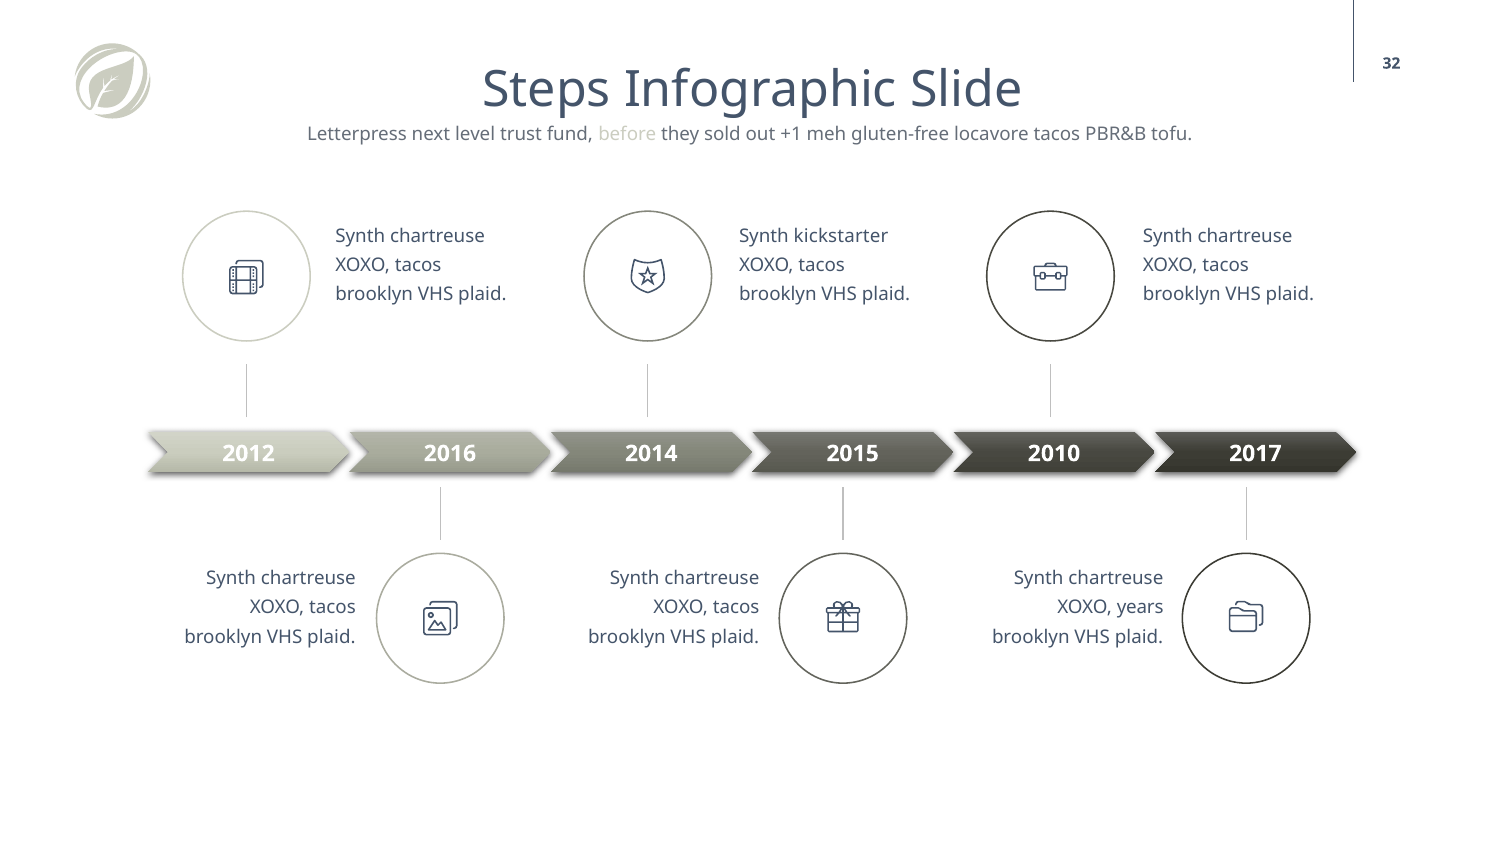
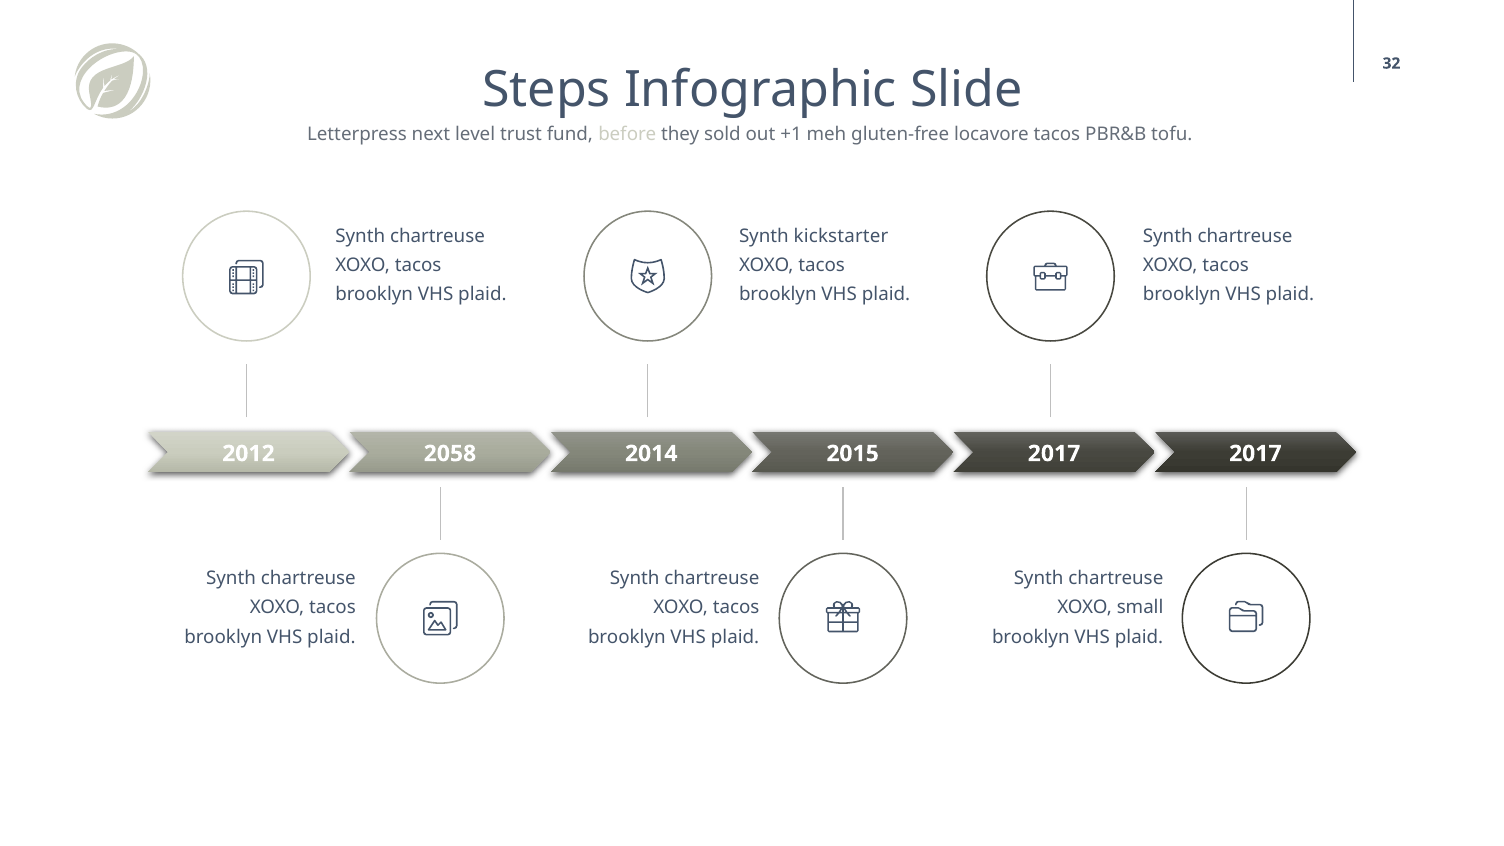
2016: 2016 -> 2058 (450, 454)
2015 2010: 2010 -> 2017 (1054, 454)
years: years -> small (1140, 607)
